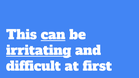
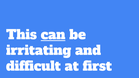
irritating underline: present -> none (39, 51)
